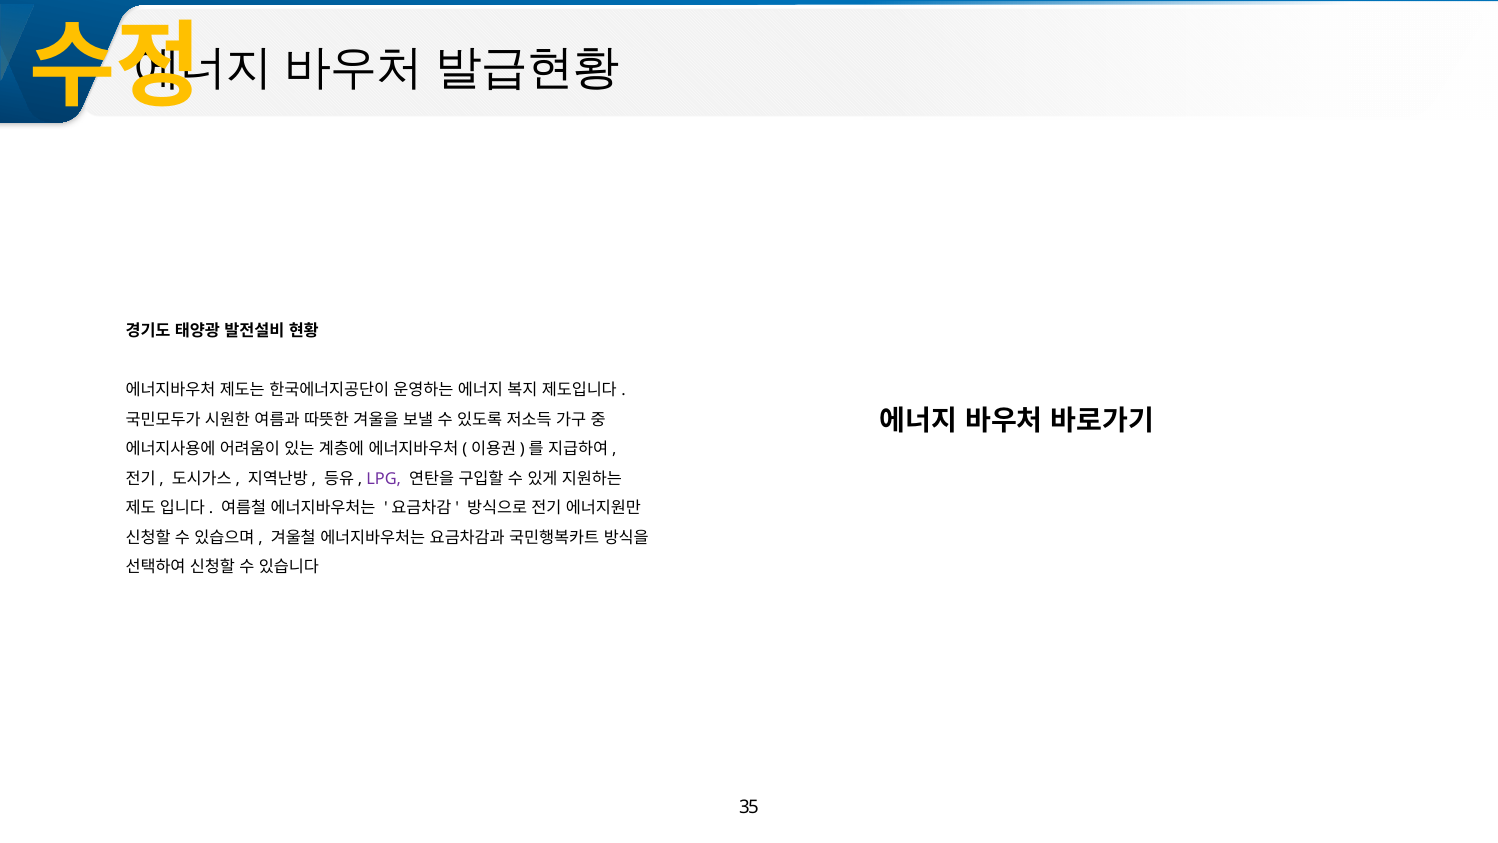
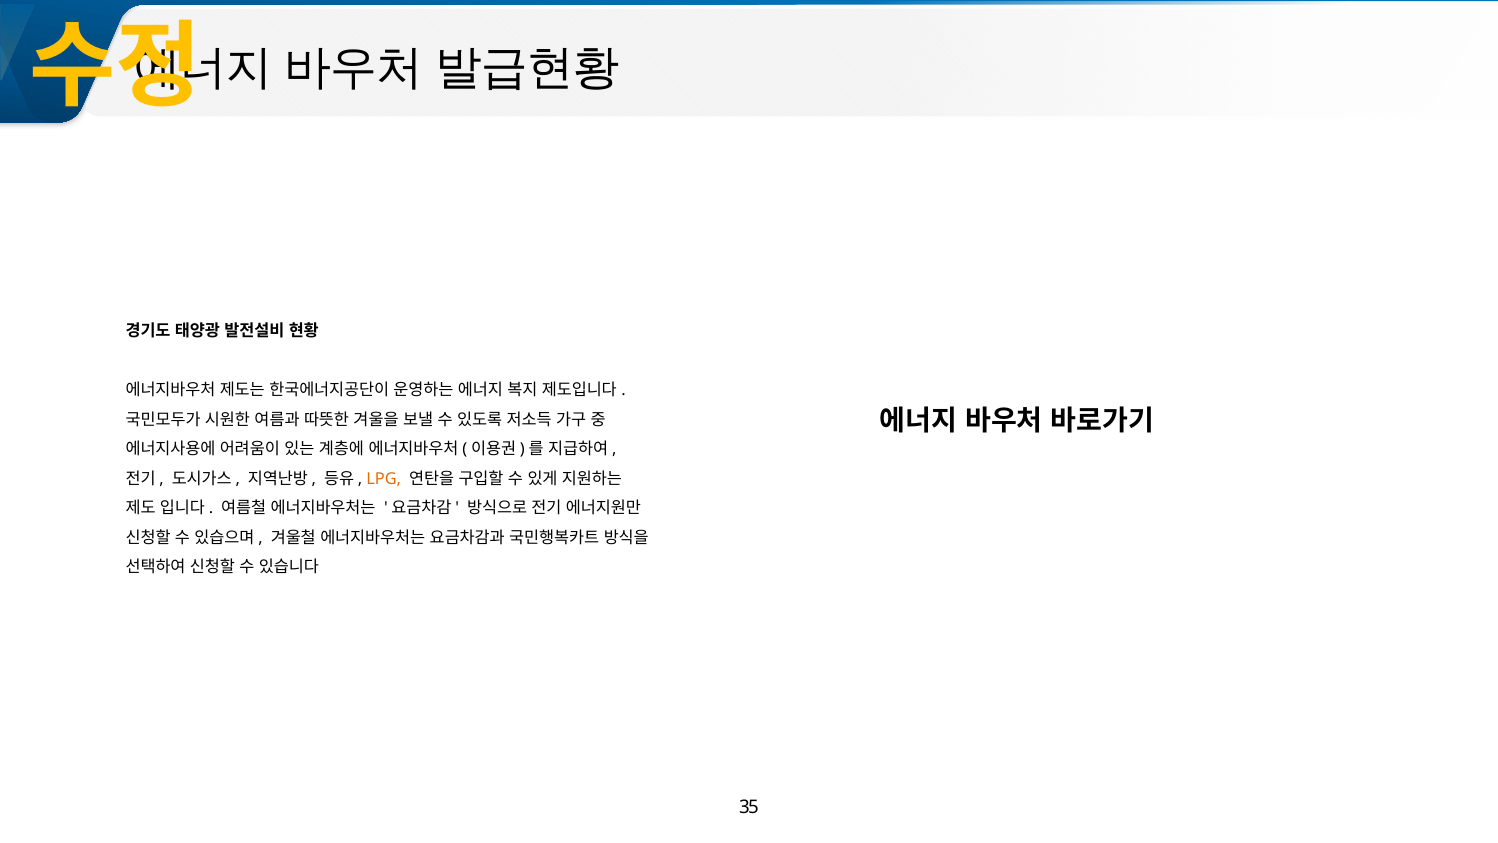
LPG colour: purple -> orange (384, 478)
